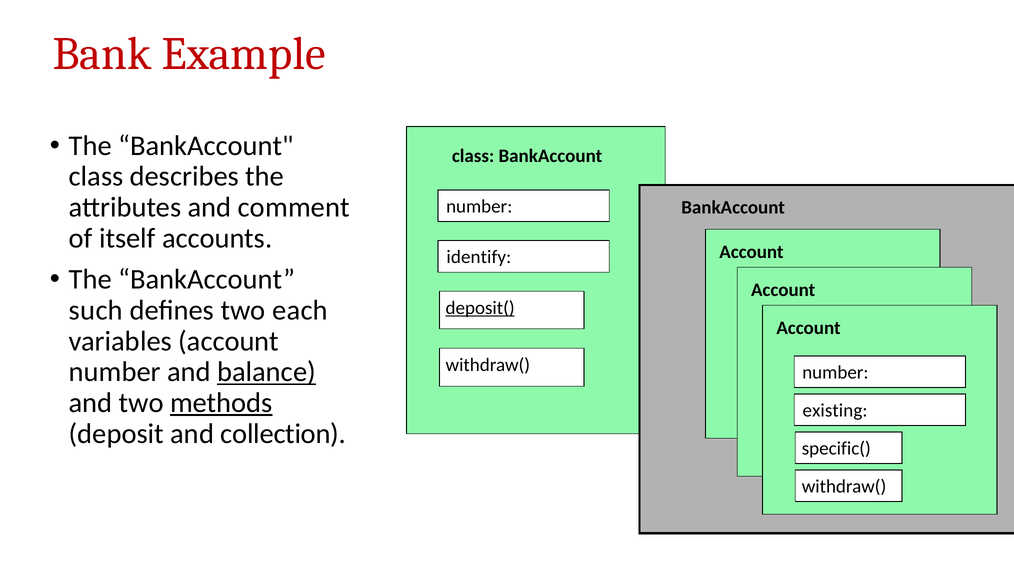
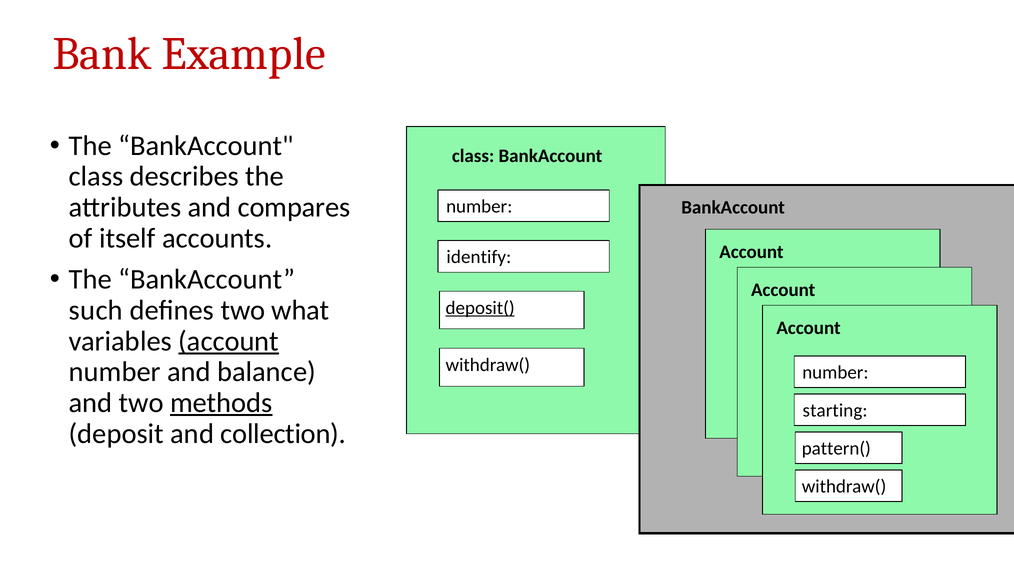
comment: comment -> compares (294, 207)
each: each -> what (300, 311)
account underline: none -> present (229, 341)
balance underline: present -> none (266, 372)
existing: existing -> starting (835, 411)
specific(: specific( -> pattern( (836, 449)
